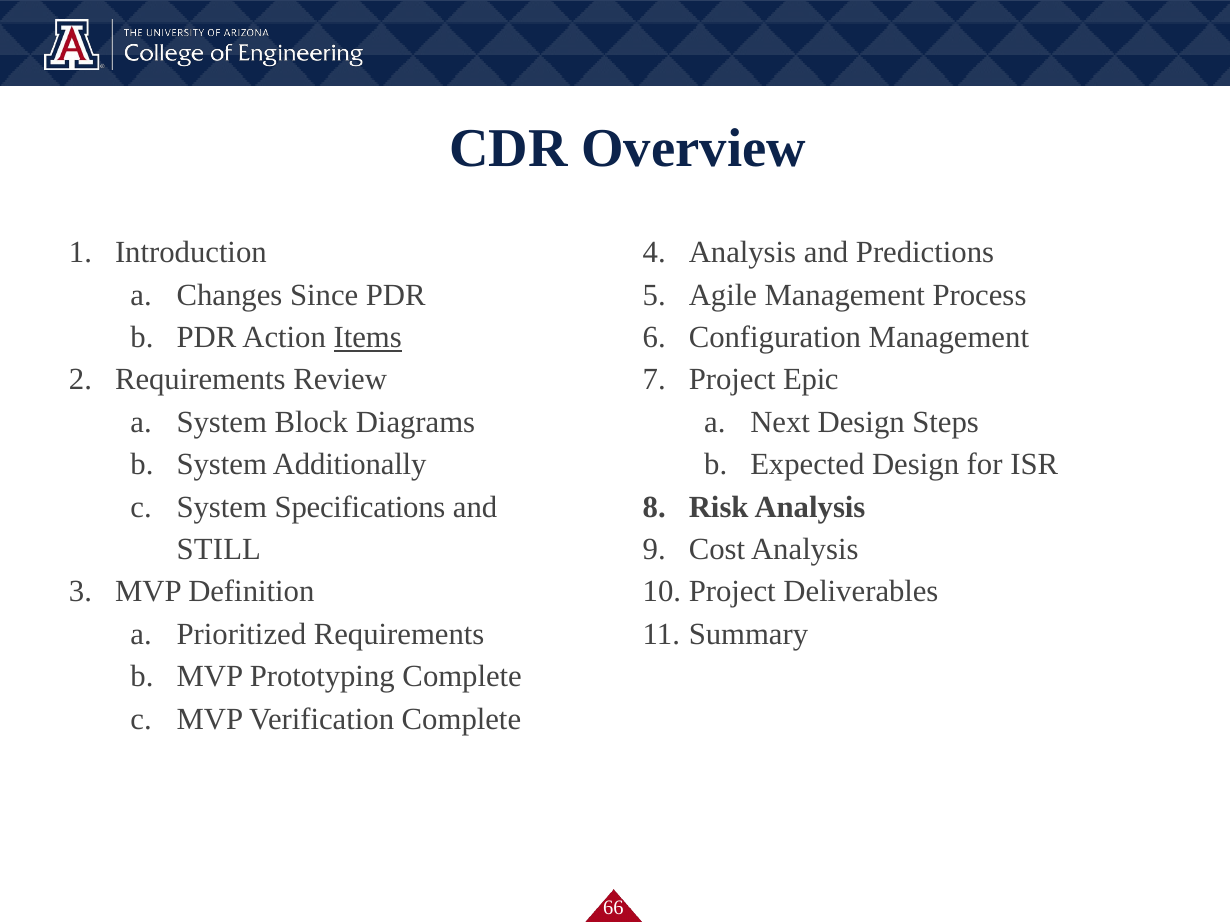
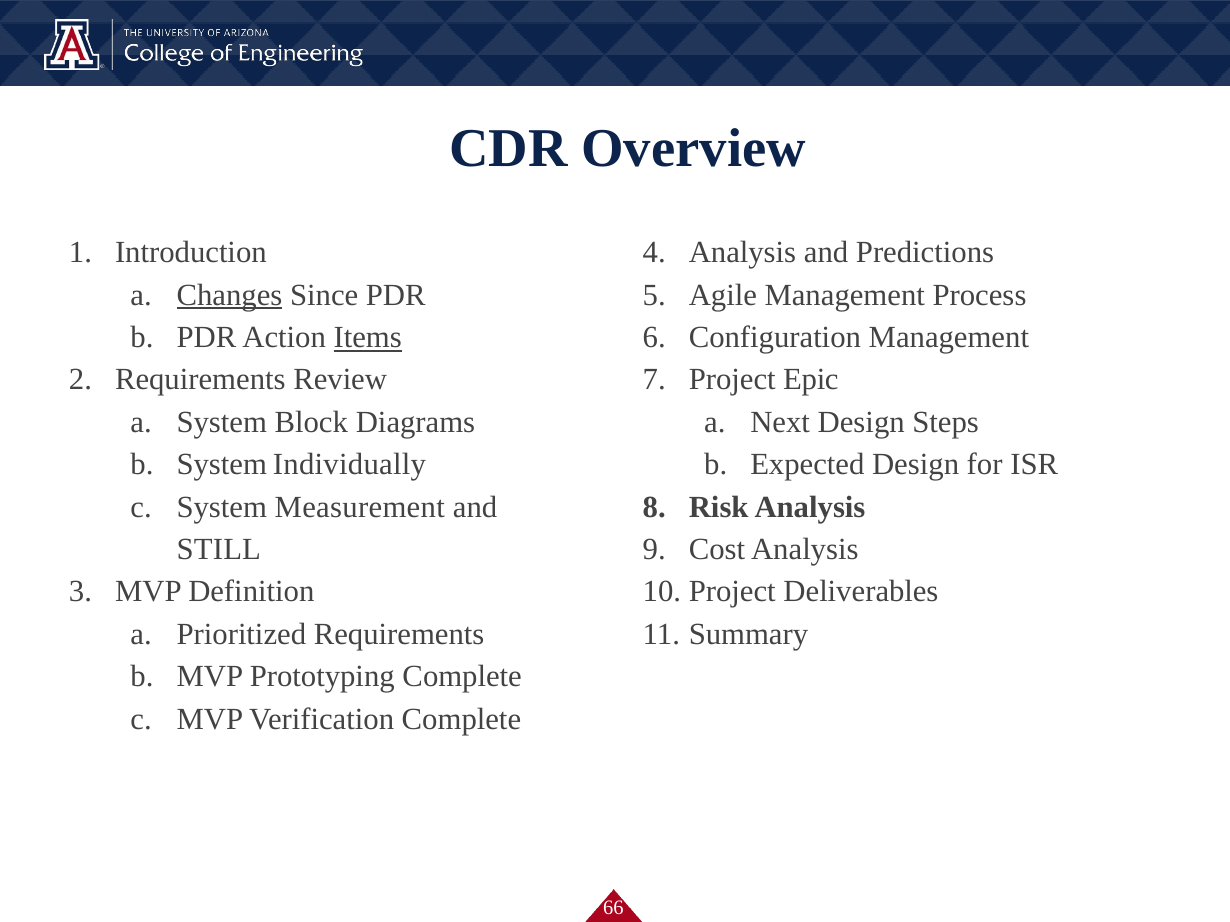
Changes underline: none -> present (229, 295)
Additionally: Additionally -> Individually (349, 465)
Specifications: Specifications -> Measurement (360, 507)
